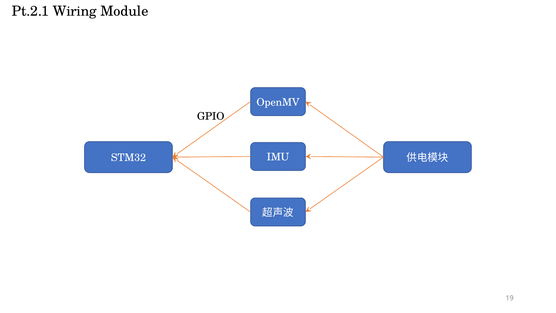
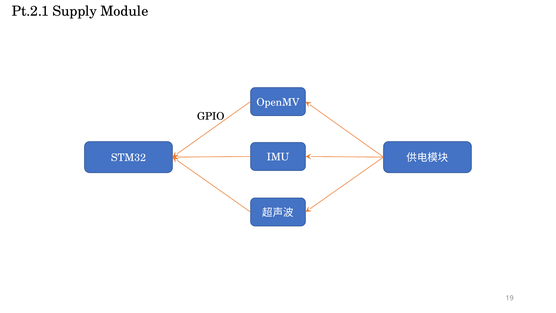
Wiring: Wiring -> Supply (75, 11)
